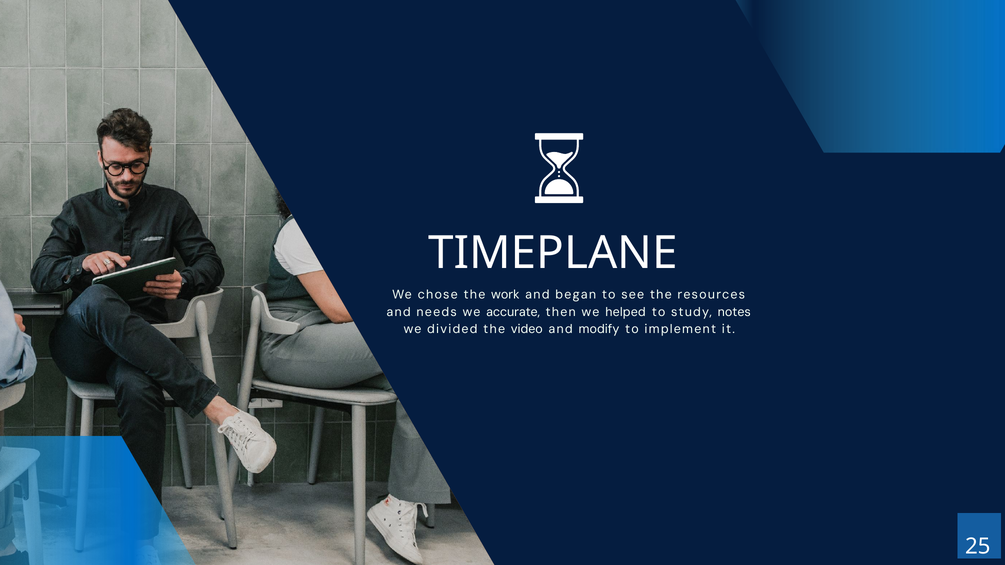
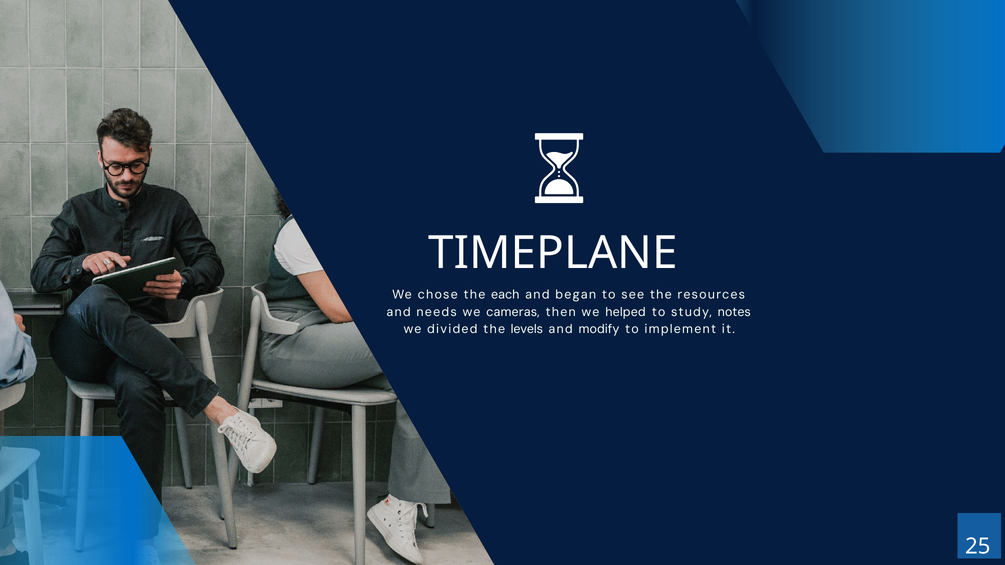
work: work -> each (505, 295)
accurate: accurate -> cameras (513, 312)
video: video -> levels (527, 330)
